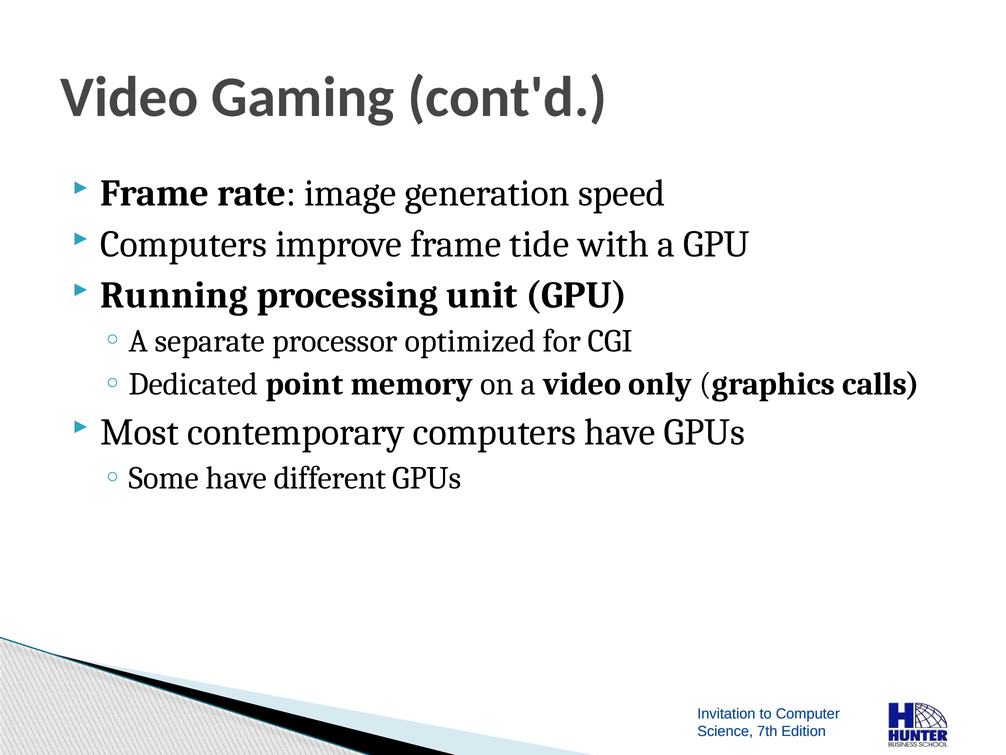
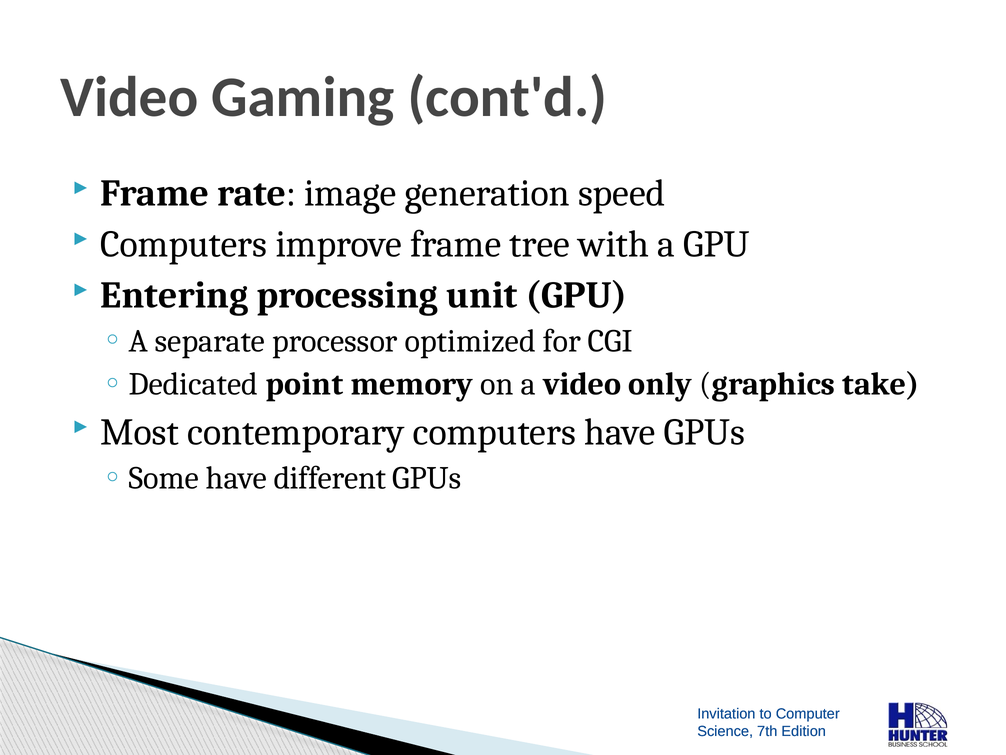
tide: tide -> tree (540, 244)
Running: Running -> Entering (174, 295)
calls: calls -> take (881, 384)
